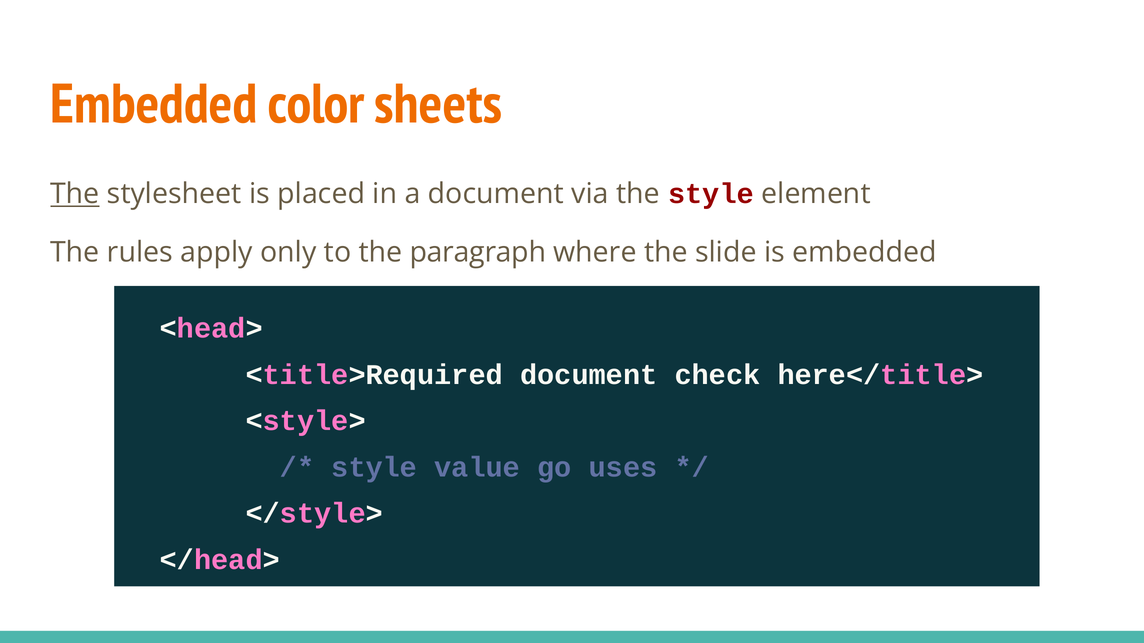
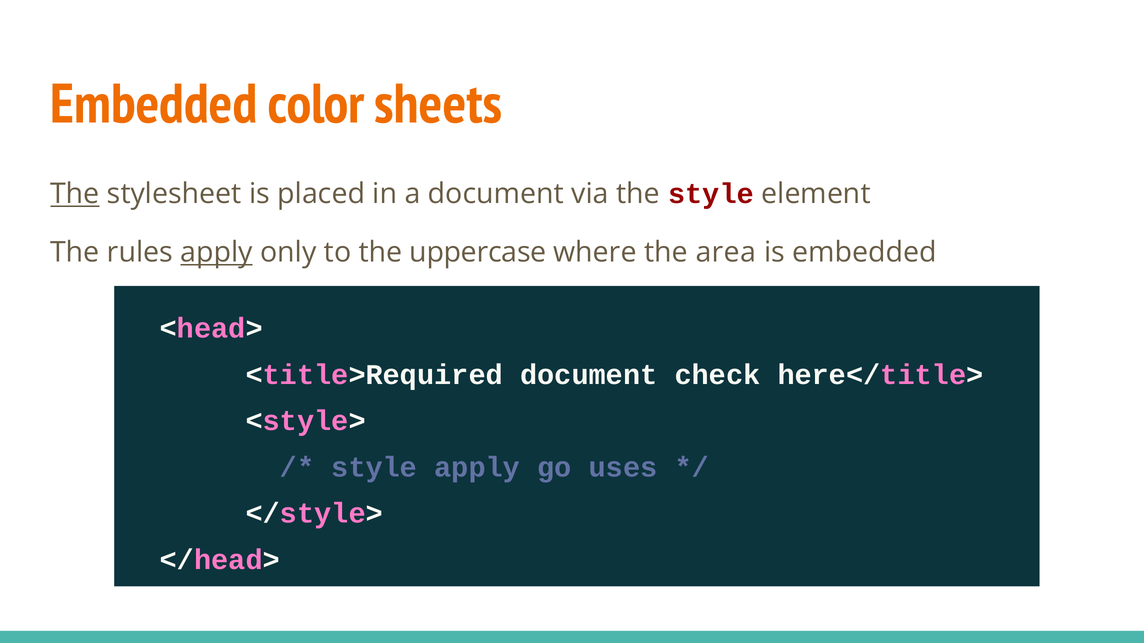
apply underline: none -> present (217, 253)
paragraph: paragraph -> uppercase (478, 253)
slide: slide -> area (726, 253)
style value: value -> apply (477, 468)
